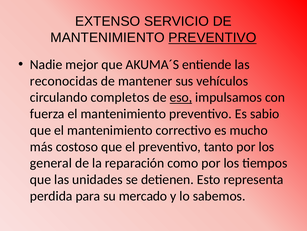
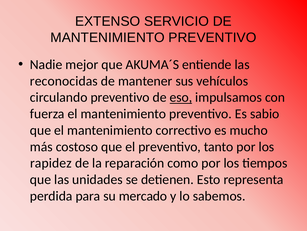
PREVENTIVO underline: present -> none (212, 38)
circulando completos: completos -> preventivo (120, 97)
general: general -> rapidez (51, 163)
